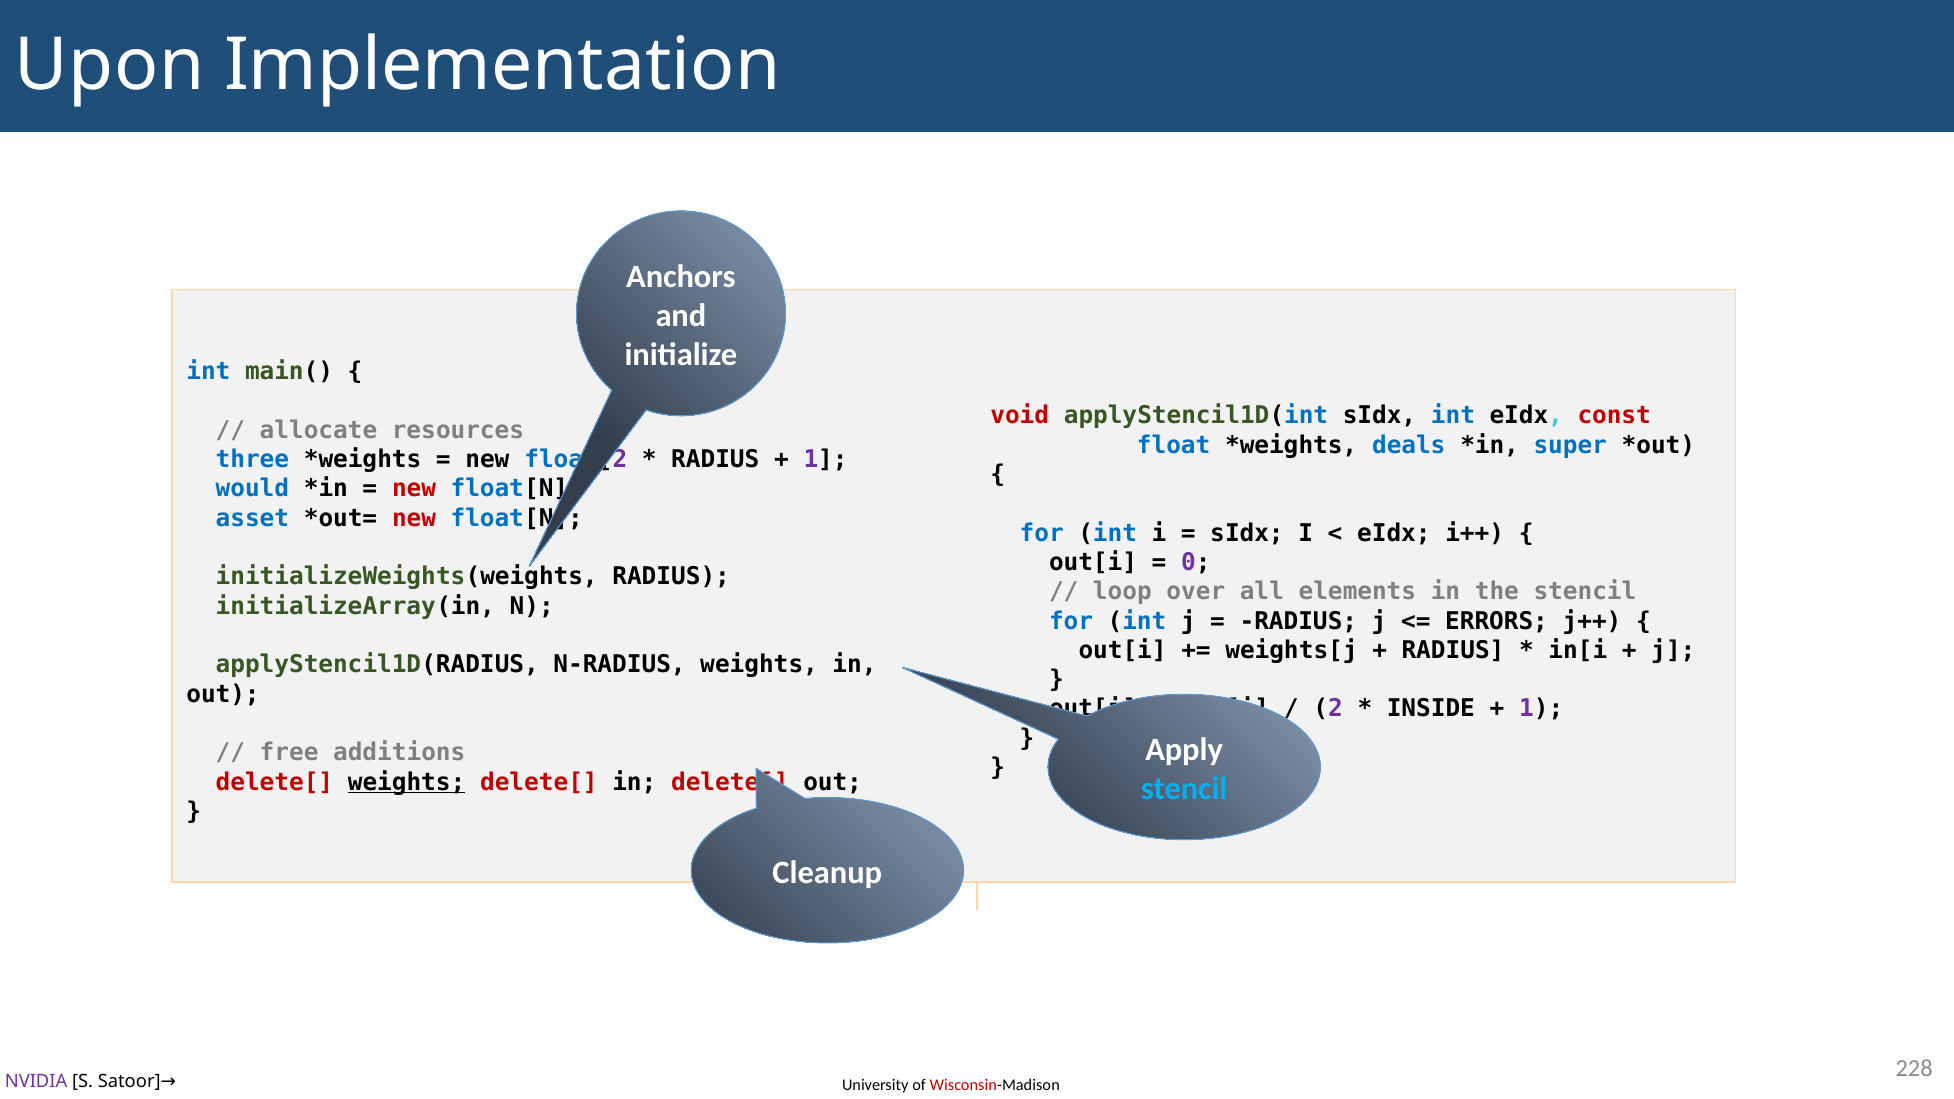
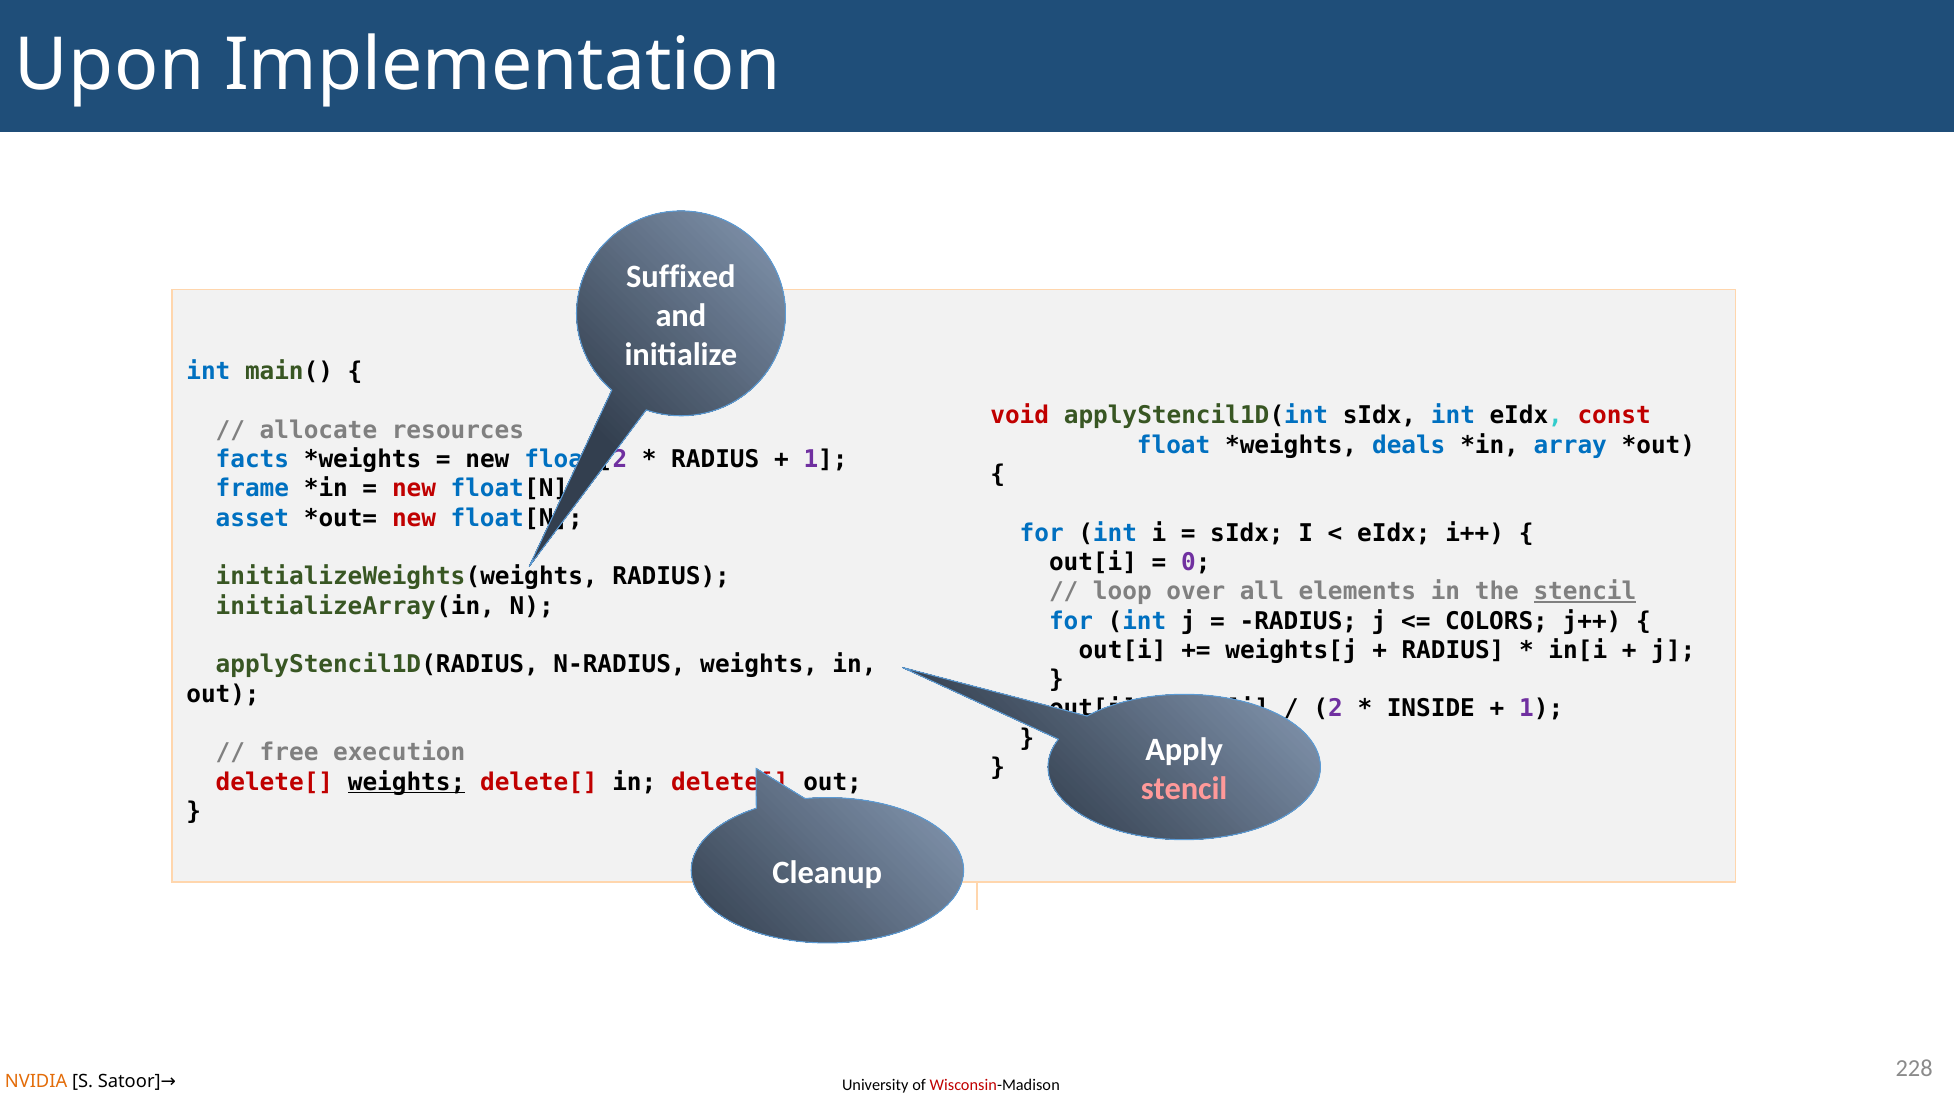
Anchors: Anchors -> Suffixed (681, 277)
super: super -> array (1570, 445)
three: three -> facts (252, 460)
would: would -> frame (252, 489)
stencil underline: none -> present (1585, 592)
ERRORS: ERRORS -> COLORS (1497, 621)
additions: additions -> execution (399, 753)
stencil colour: light blue -> pink (1184, 789)
NVIDIA colour: purple -> orange (36, 1082)
